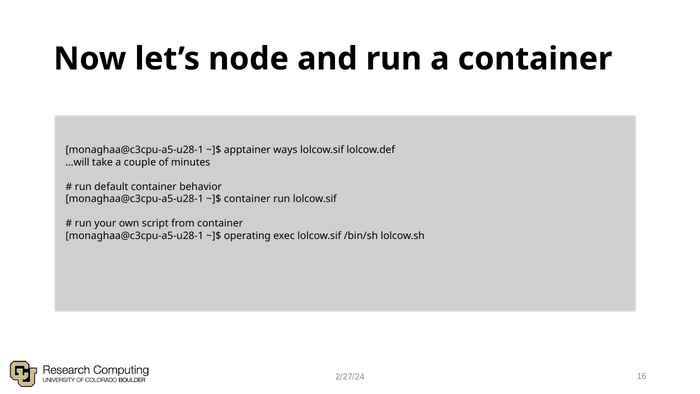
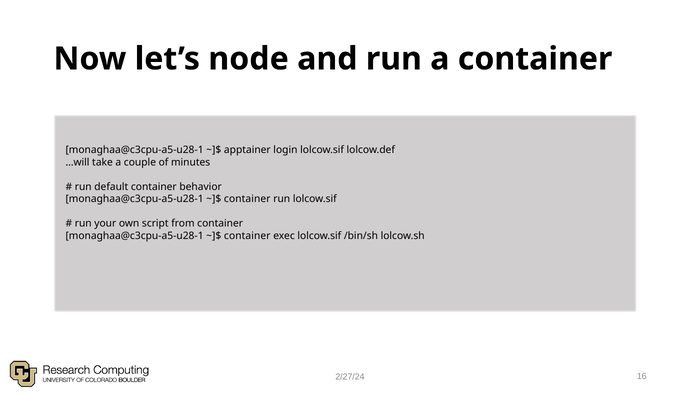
ways: ways -> login (285, 150)
operating: operating -> container (247, 236)
